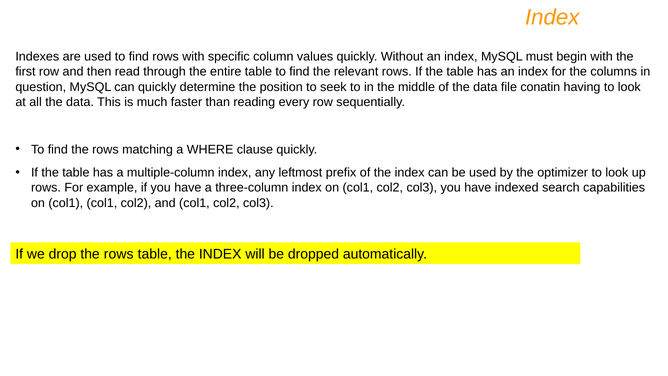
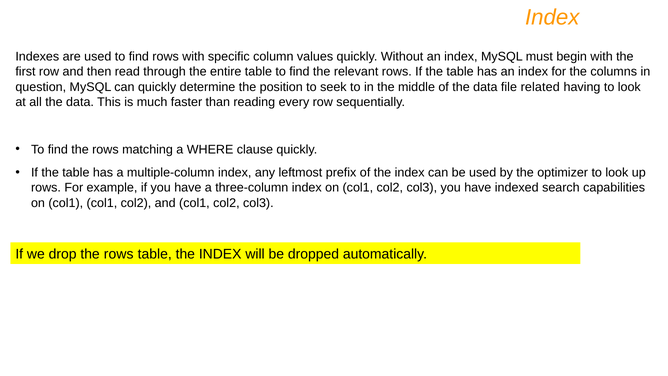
conatin: conatin -> related (540, 87)
